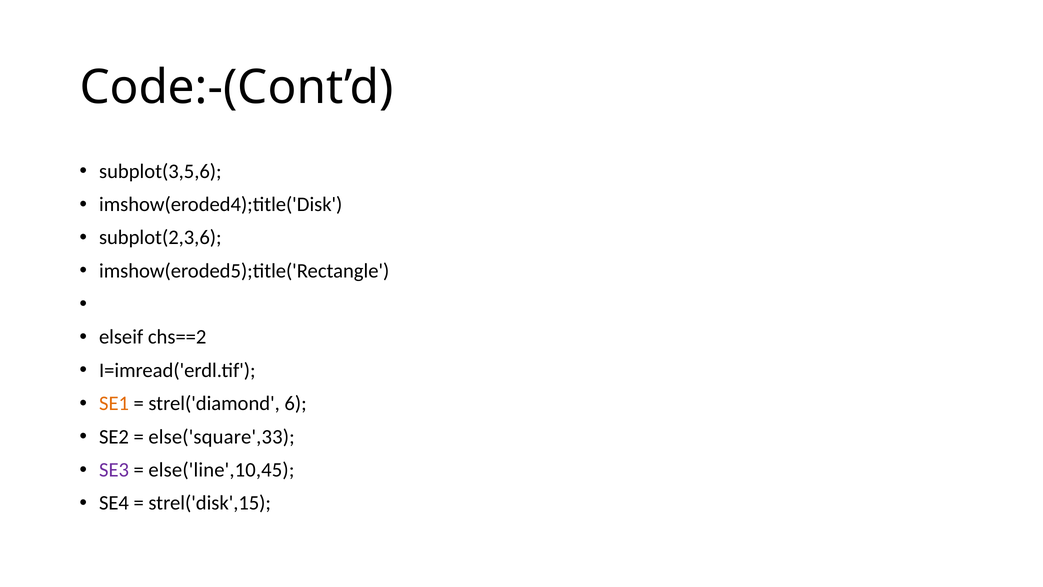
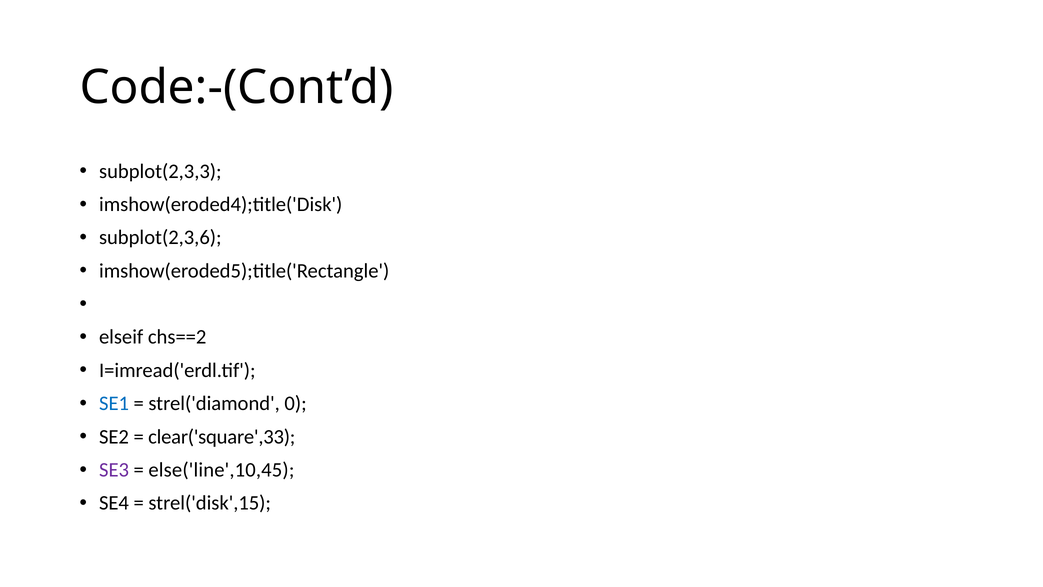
subplot(3,5,6: subplot(3,5,6 -> subplot(2,3,3 (160, 171)
SE1 colour: orange -> blue (114, 403)
6: 6 -> 0 (296, 403)
else('square',33: else('square',33 -> clear('square',33 (222, 436)
